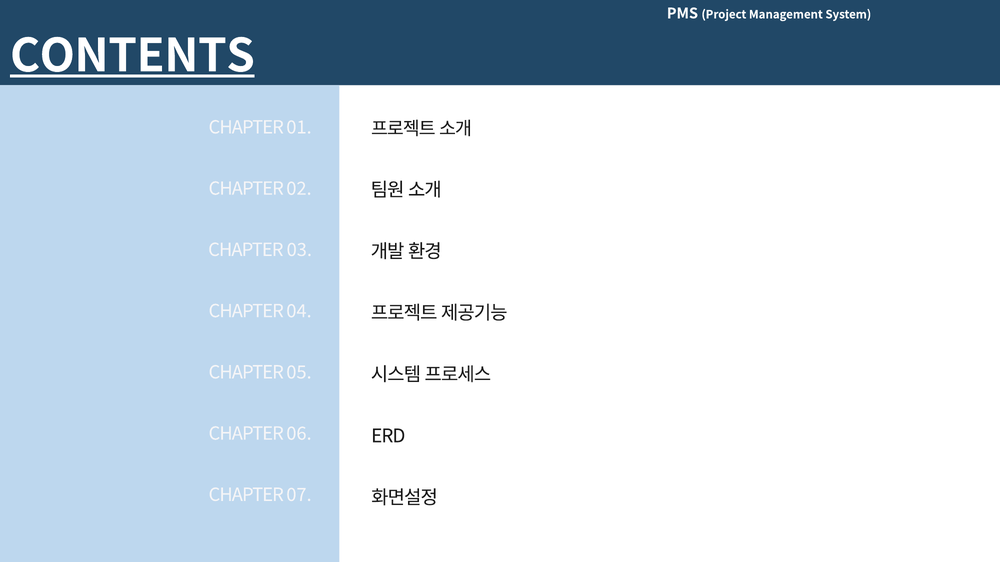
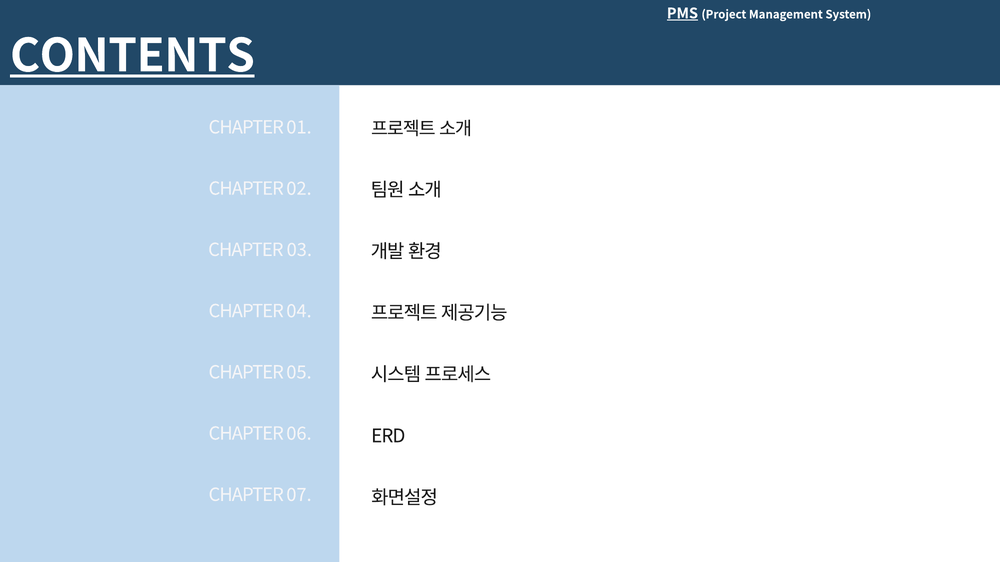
PMS underline: none -> present (682, 14)
